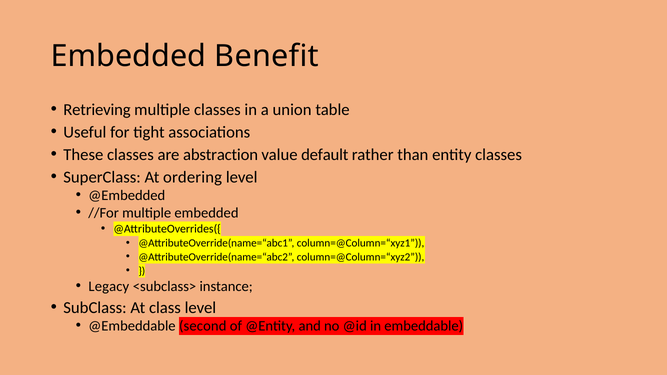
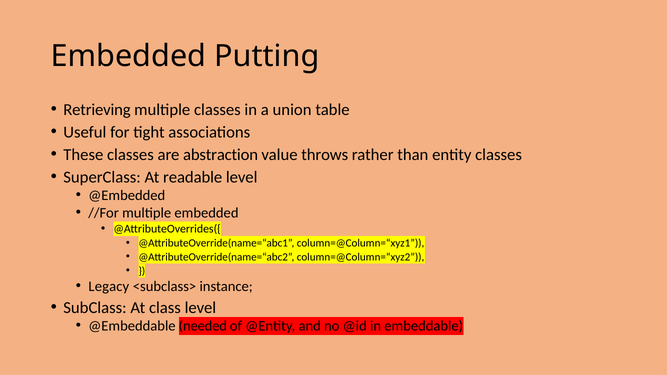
Benefit: Benefit -> Putting (267, 56)
default: default -> throws (325, 155)
ordering: ordering -> readable (193, 177)
second: second -> needed (203, 326)
